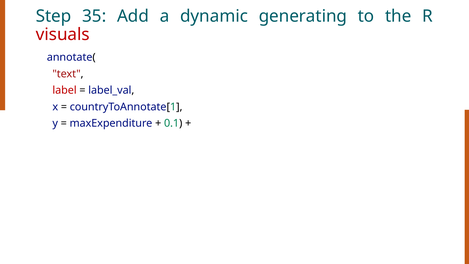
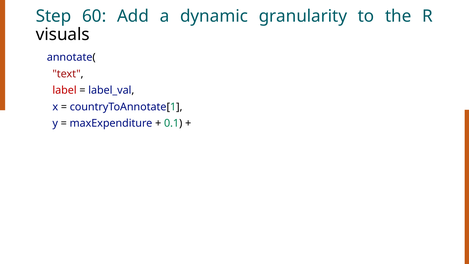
35: 35 -> 60 (94, 16)
generating: generating -> granularity (303, 16)
visuals colour: red -> black (63, 35)
